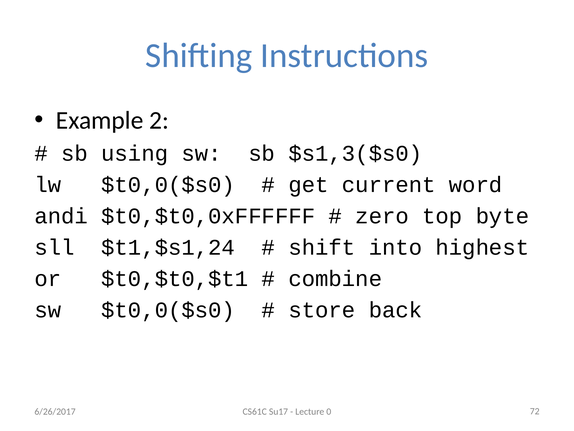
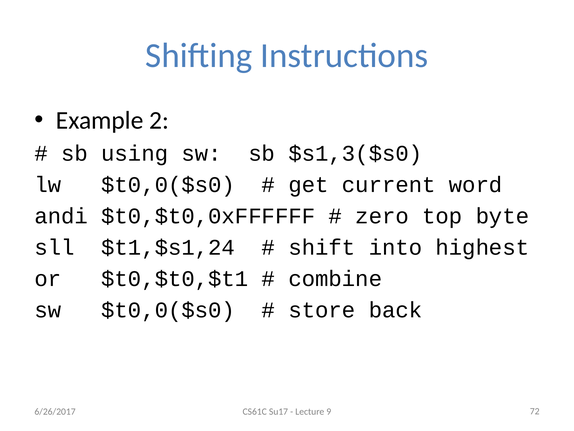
0: 0 -> 9 (329, 411)
